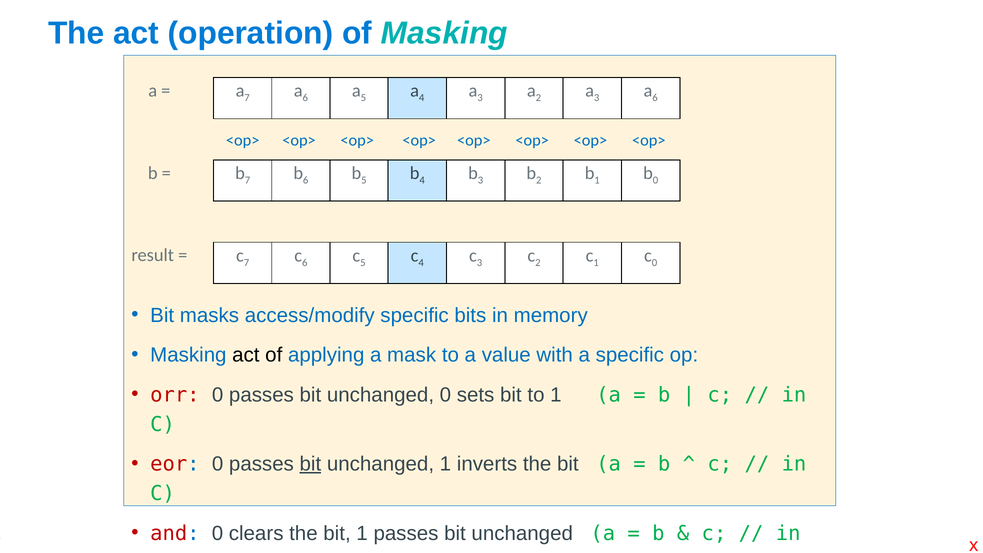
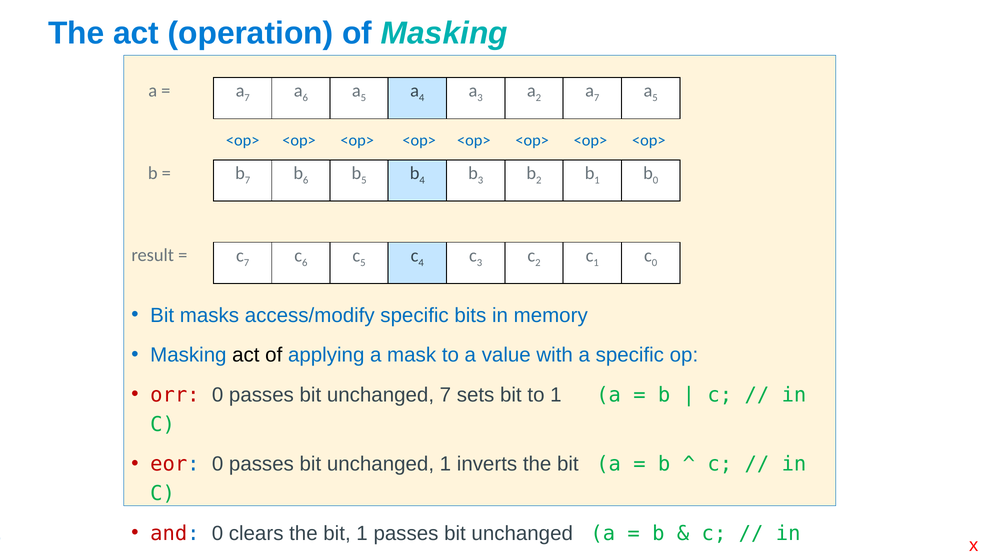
3: 3 -> 7 (597, 98)
6: 6 -> 5 (655, 98)
unchanged 0: 0 -> 7 (445, 395)
bit underline: present -> none (310, 464)
